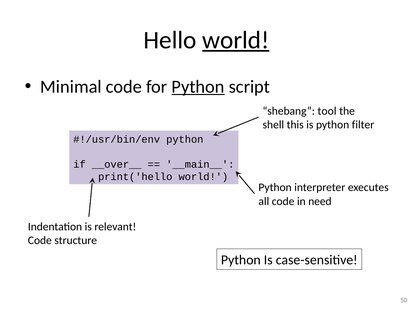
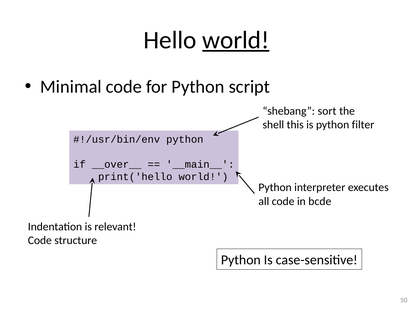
Python underline: present -> none (198, 87)
tool: tool -> sort (327, 111)
need: need -> bcde (320, 201)
